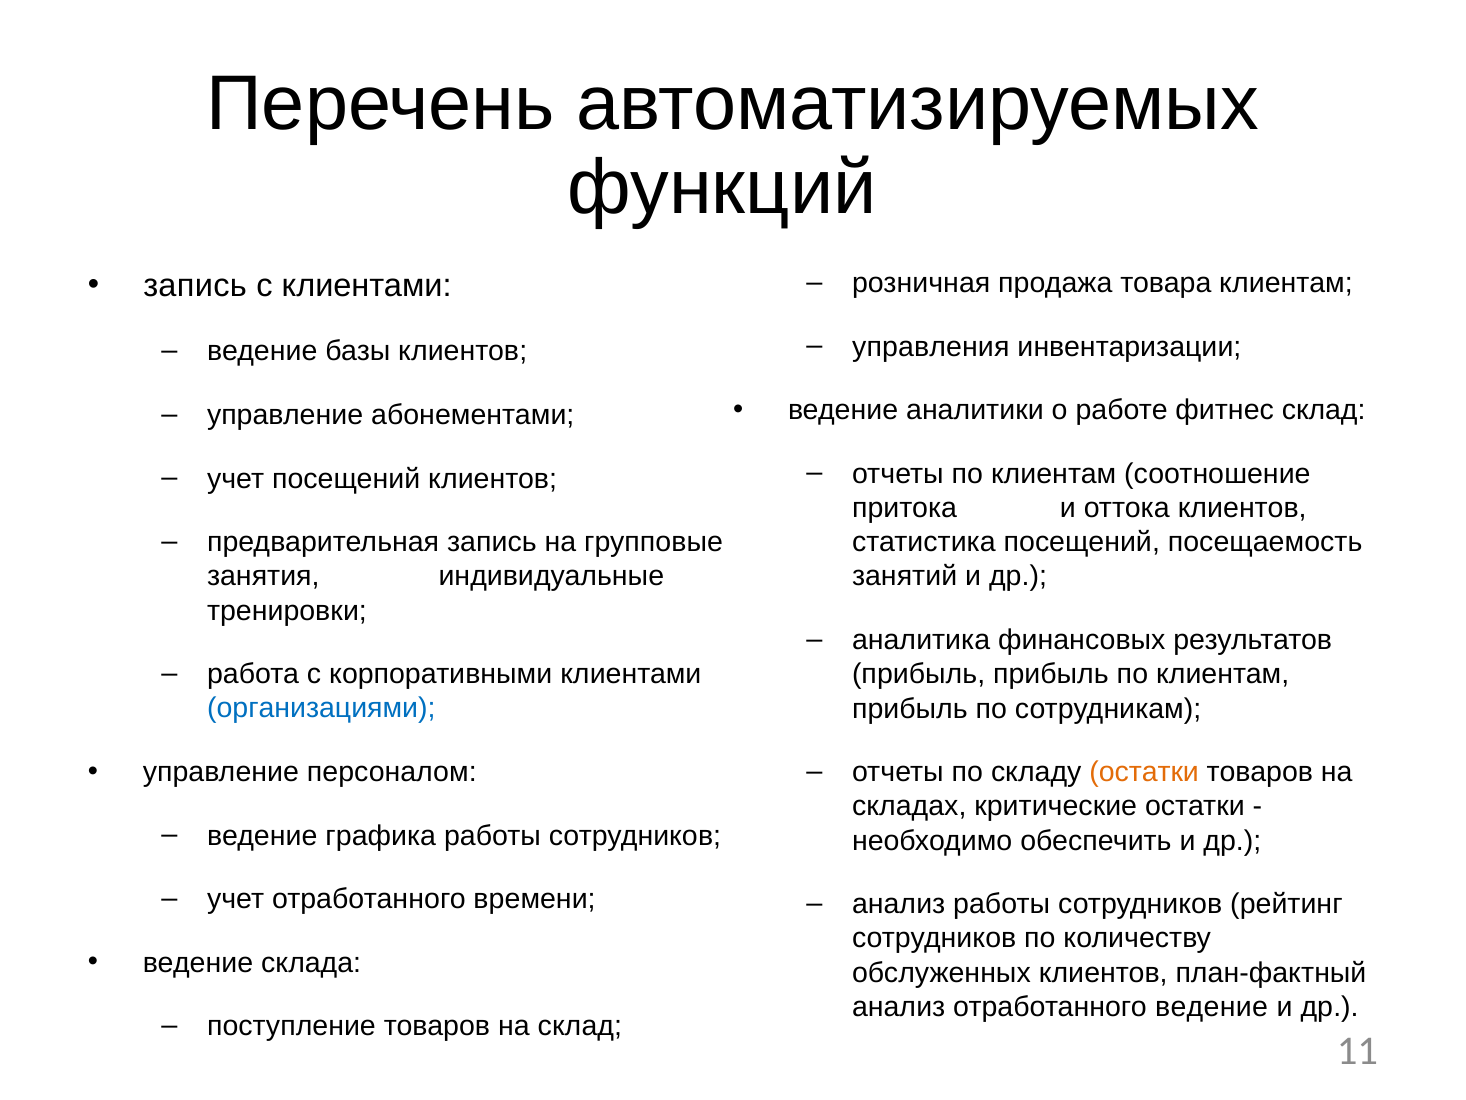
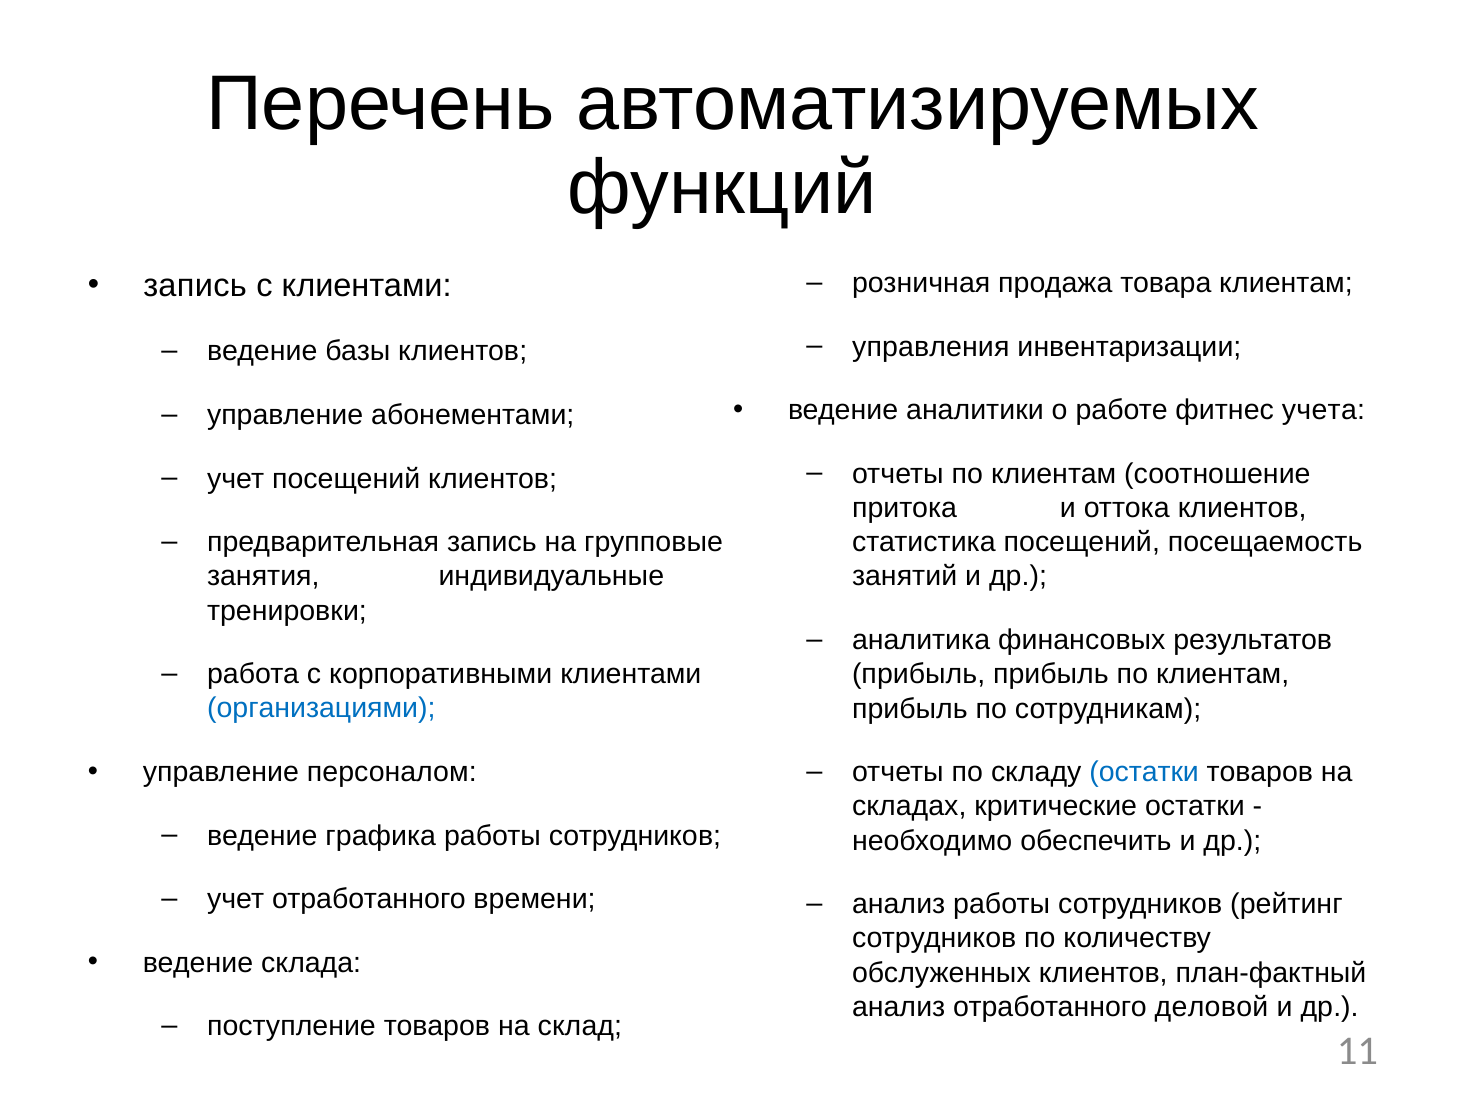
фитнес склад: склад -> учета (1323, 410)
остатки colour: orange -> blue (1144, 772)
отработанного ведение: ведение -> деловой (1212, 1007)
